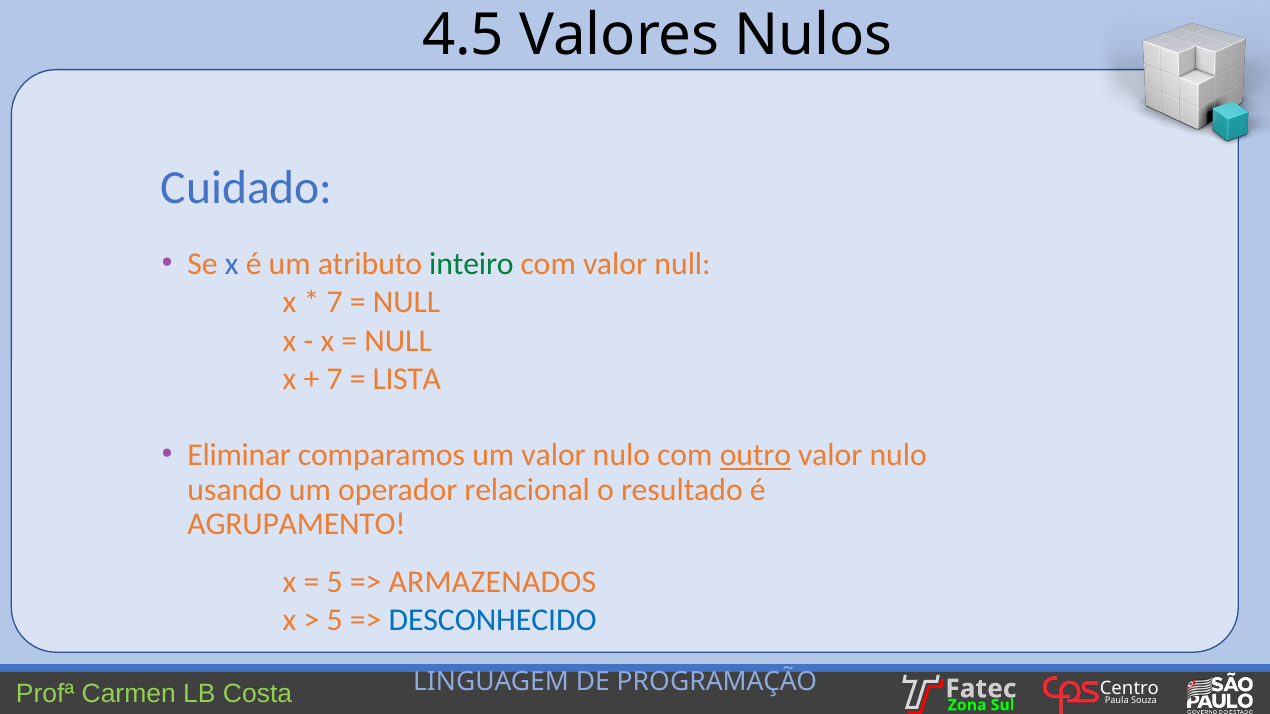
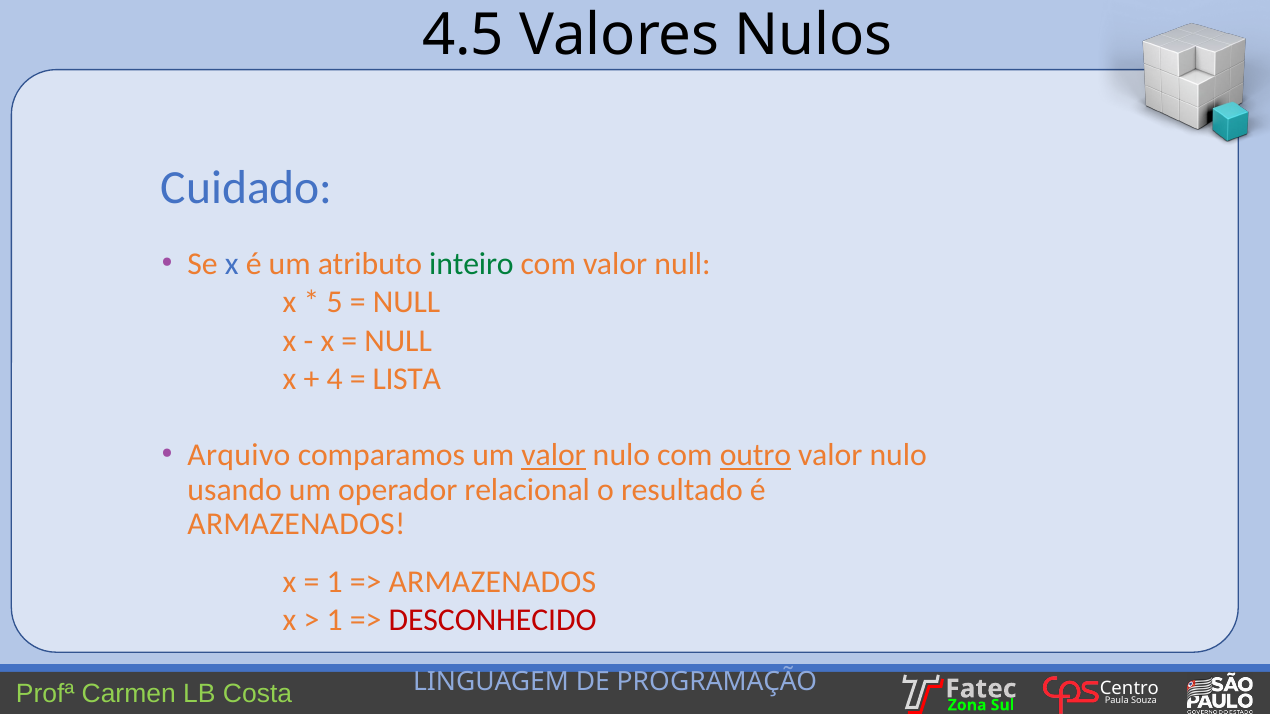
7: 7 -> 5 (335, 303)
7: 7 -> 4 (335, 379)
Eliminar: Eliminar -> Arquivo (239, 456)
valor underline: none -> present (554, 456)
AGRUPAMENTO: AGRUPAMENTO -> ARMAZENADOS (296, 524)
5: 5 -> 1 (335, 582)
5: 5 -> 1 (335, 620)
DESCONHECIDO colour: blue -> red (493, 620)
